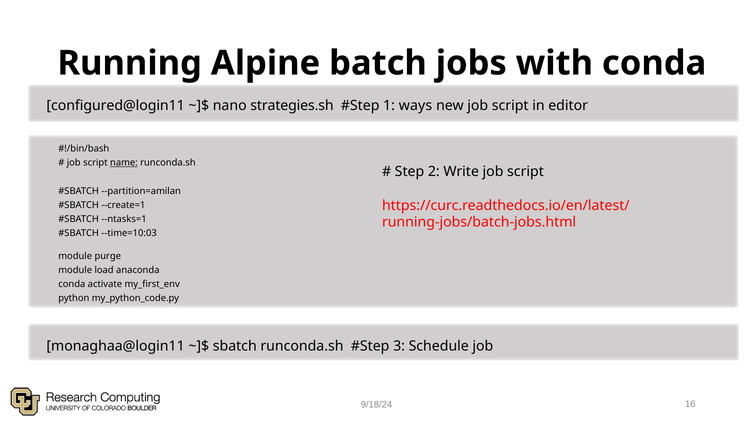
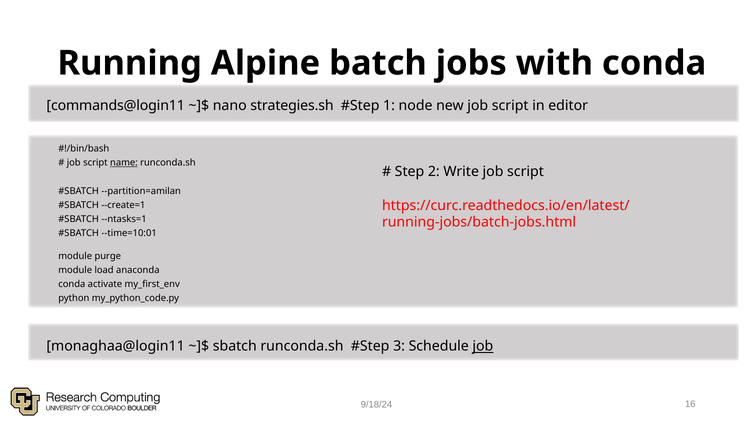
configured@login11: configured@login11 -> commands@login11 (116, 106)
ways: ways -> node (416, 106)
--time=10:03: --time=10:03 -> --time=10:01 (129, 233)
job underline: none -> present (483, 347)
